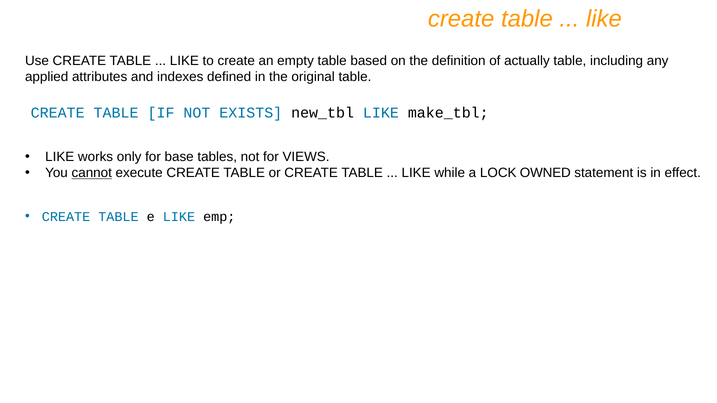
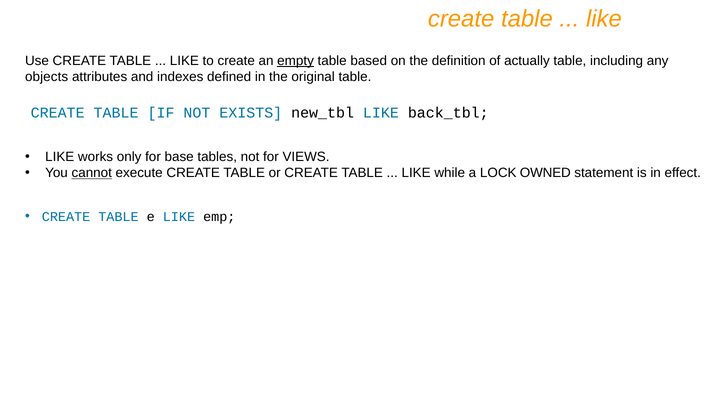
empty underline: none -> present (296, 61)
applied: applied -> objects (47, 77)
make_tbl: make_tbl -> back_tbl (448, 113)
